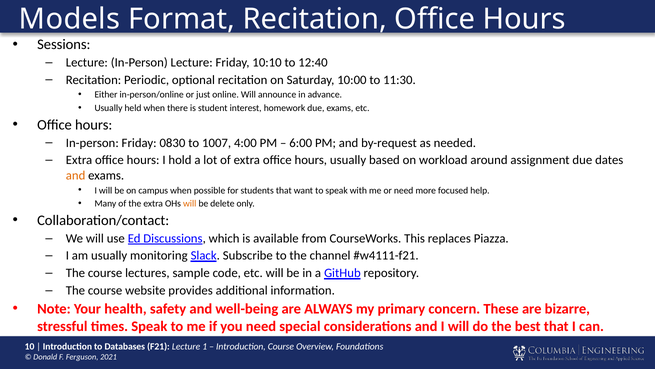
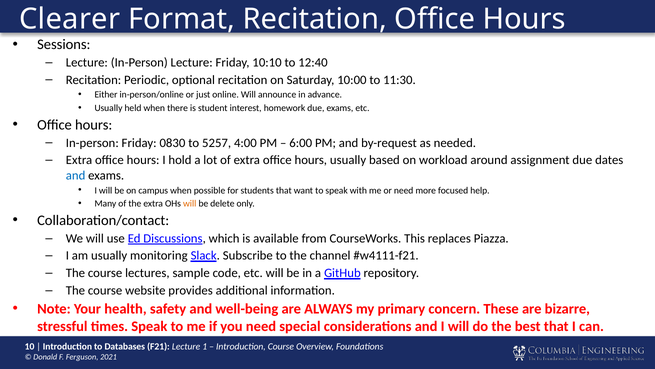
Models: Models -> Clearer (70, 19)
1007: 1007 -> 5257 (217, 143)
and colour: orange -> blue (76, 175)
